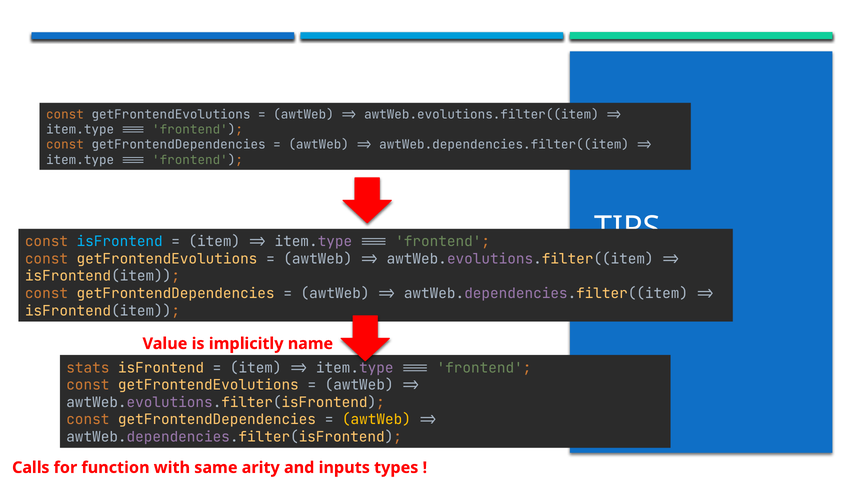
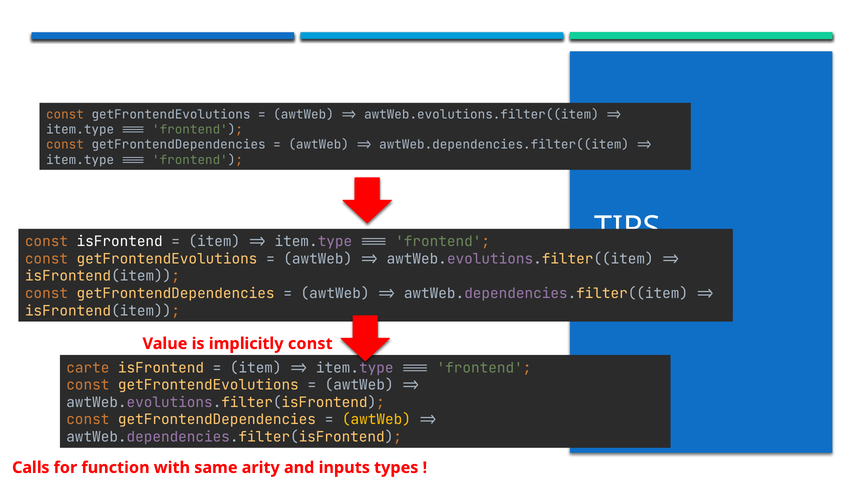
isFrontend colour: light blue -> white (120, 242)
implicitly name: name -> const (310, 344)
stats: stats -> carte (88, 368)
